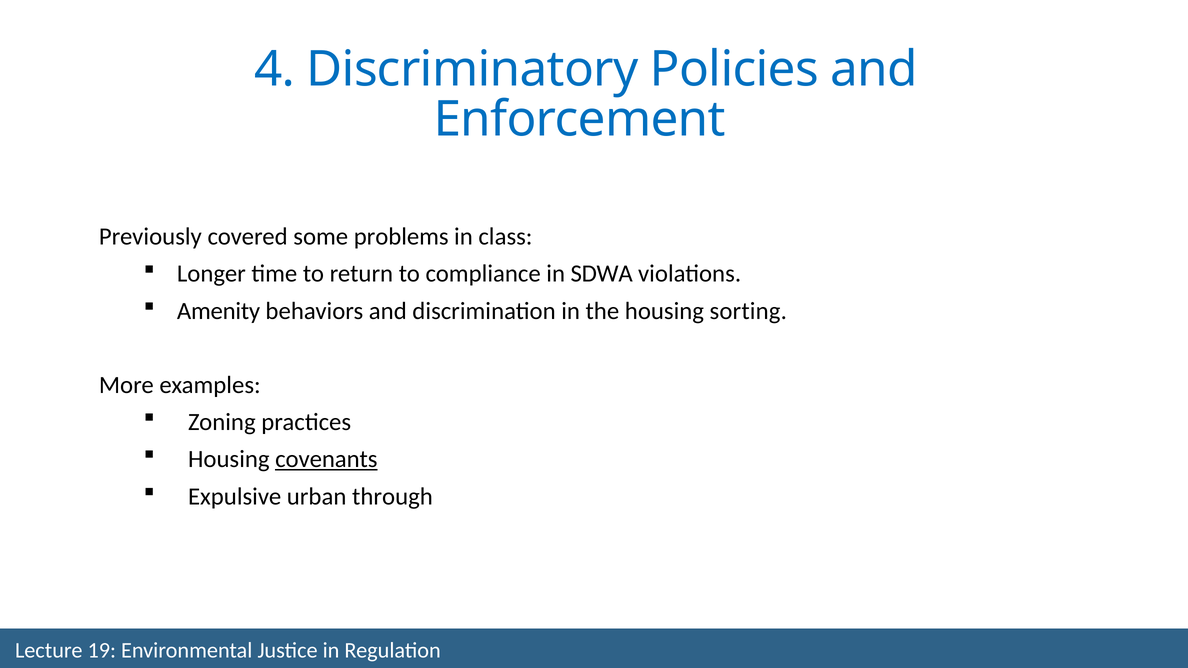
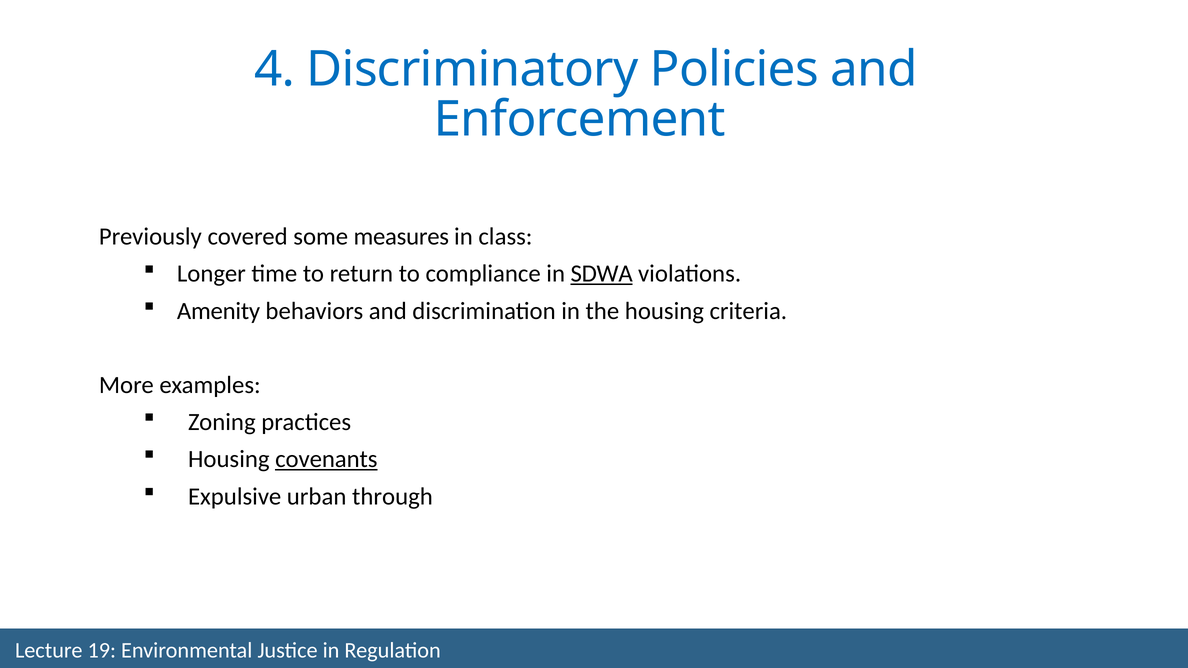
problems: problems -> measures (401, 237)
SDWA underline: none -> present (602, 274)
sorting: sorting -> criteria (748, 311)
